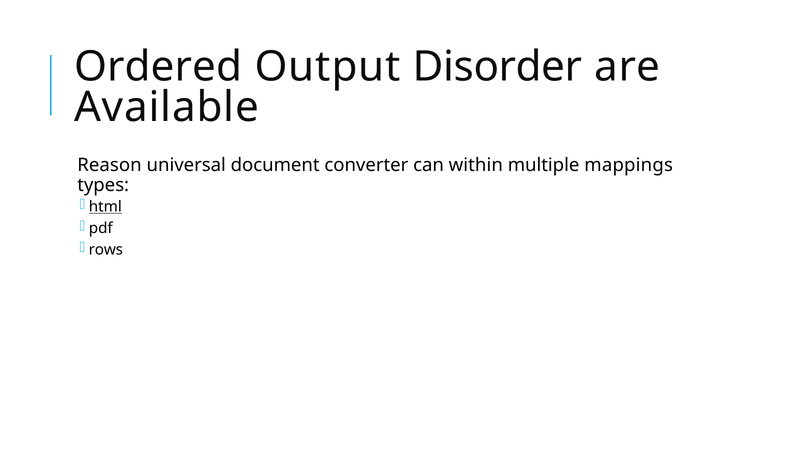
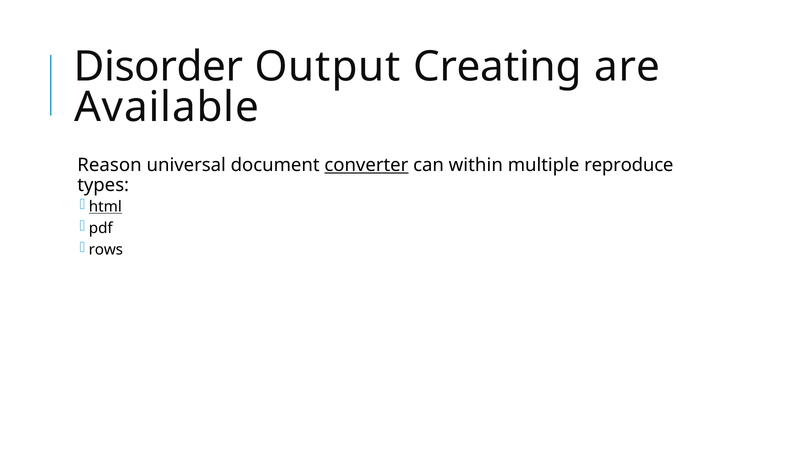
Ordered: Ordered -> Disorder (158, 67)
Disorder: Disorder -> Creating (497, 67)
converter underline: none -> present (366, 165)
mappings: mappings -> reproduce (629, 165)
